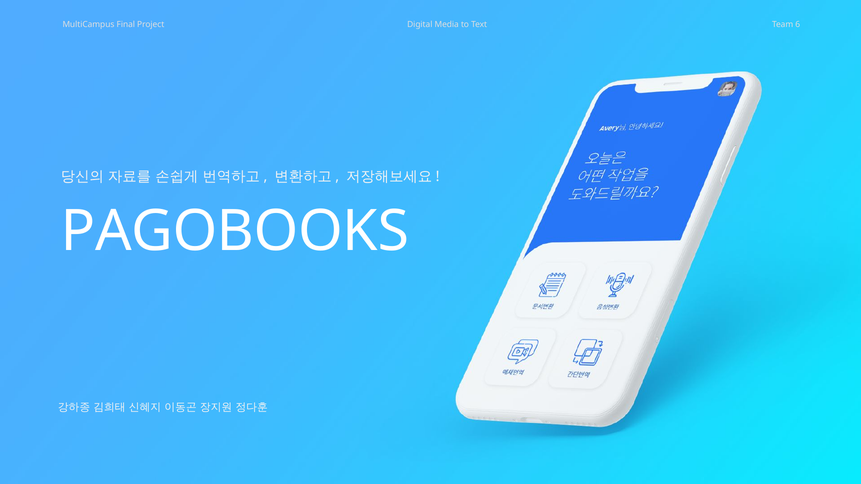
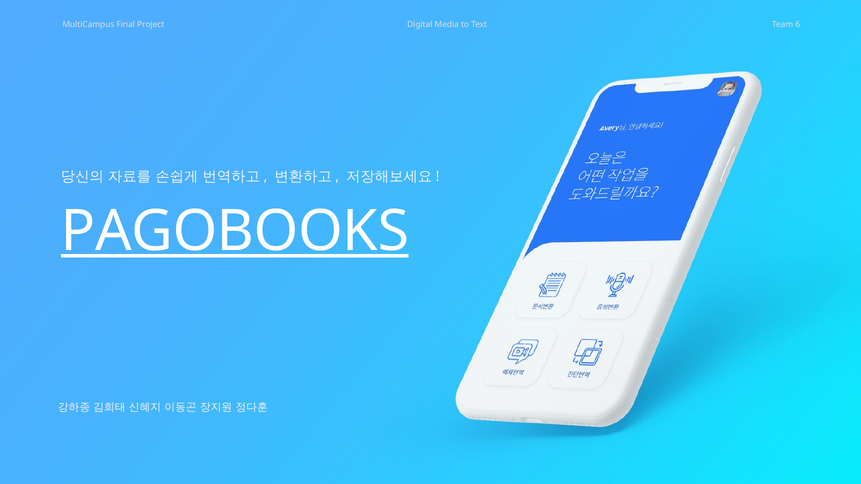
PAGOBOOKS underline: none -> present (235, 231)
